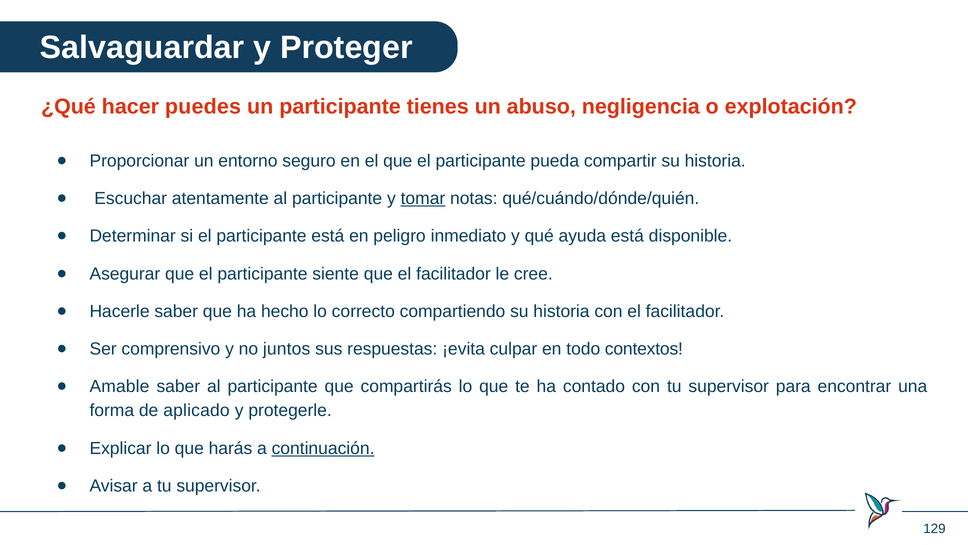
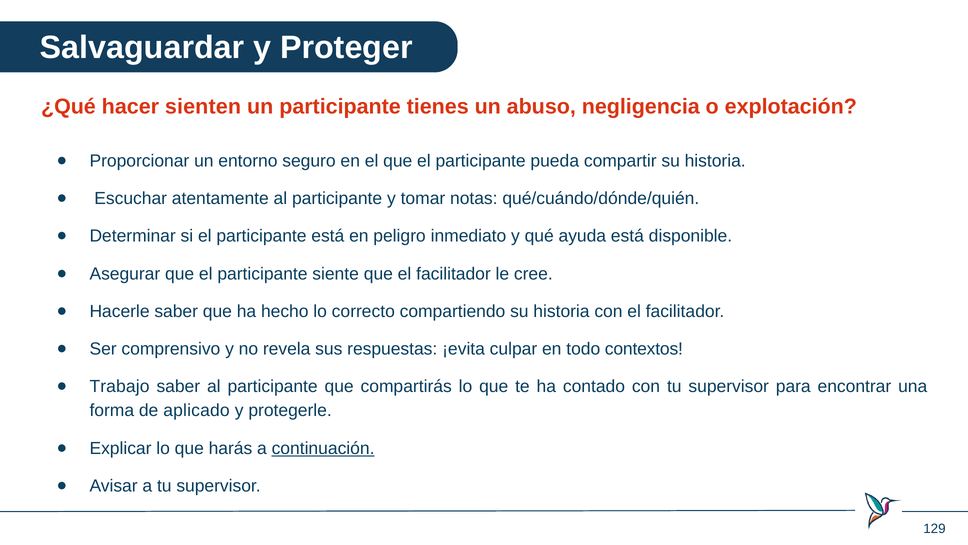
puedes: puedes -> sienten (203, 107)
tomar underline: present -> none (423, 198)
juntos: juntos -> revela (287, 349)
Amable: Amable -> Trabajo (120, 386)
